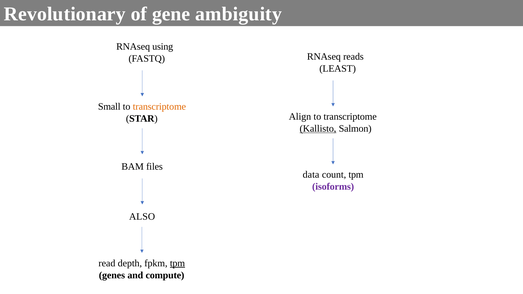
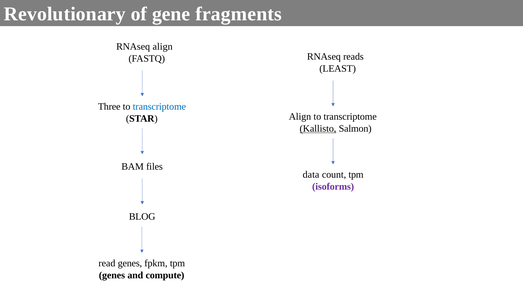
ambiguity: ambiguity -> fragments (239, 14)
RNAseq using: using -> align (163, 47)
Small: Small -> Three (109, 107)
transcriptome colour: orange -> blue (159, 107)
ALSO: ALSO -> BLOG (142, 217)
read depth: depth -> genes (130, 263)
tpm underline: present -> none (177, 263)
